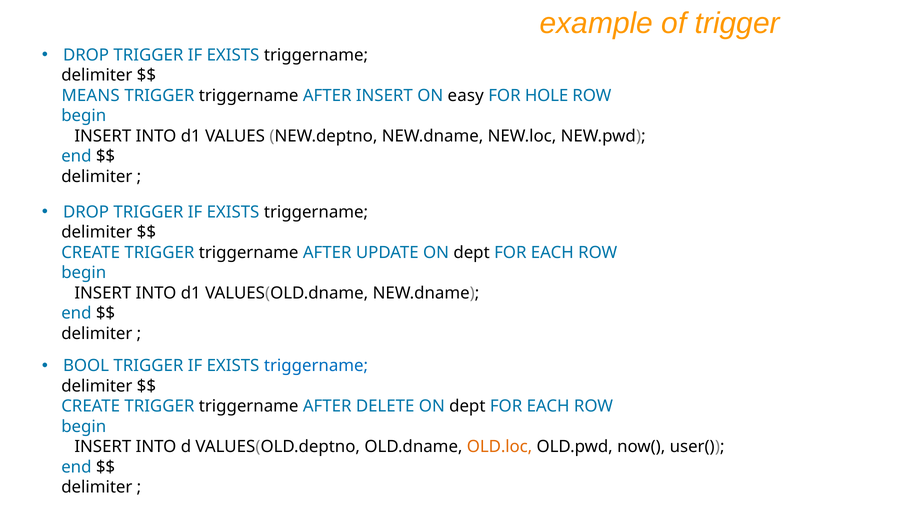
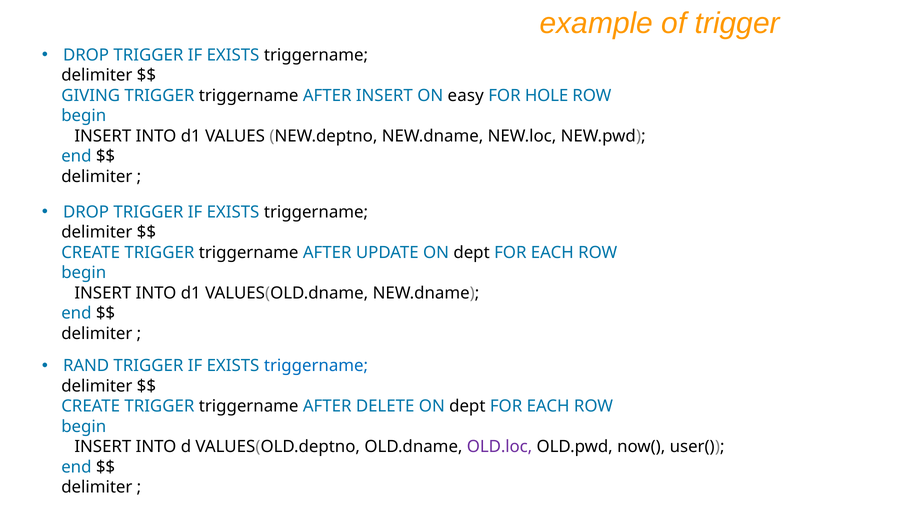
MEANS: MEANS -> GIVING (91, 95)
BOOL: BOOL -> RAND (86, 366)
OLD.loc colour: orange -> purple (500, 447)
